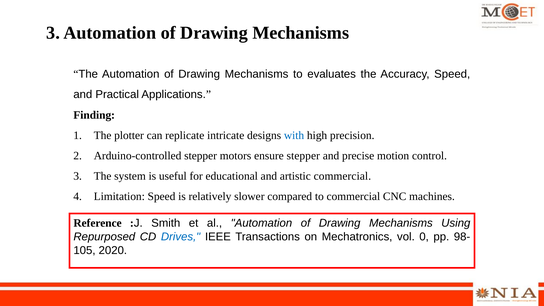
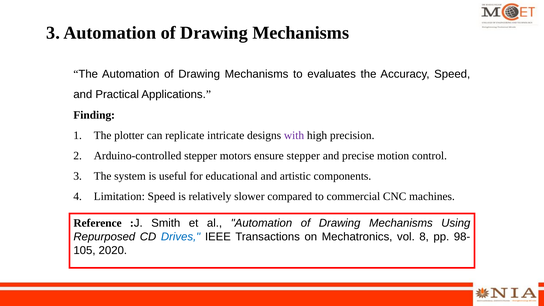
with colour: blue -> purple (294, 135)
artistic commercial: commercial -> components (342, 176)
0: 0 -> 8 (424, 237)
